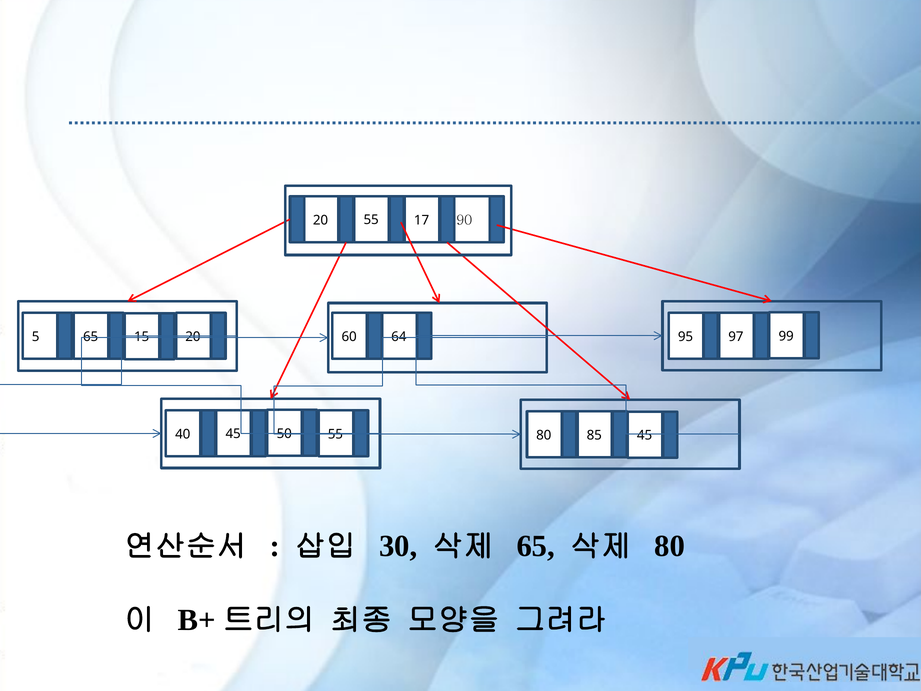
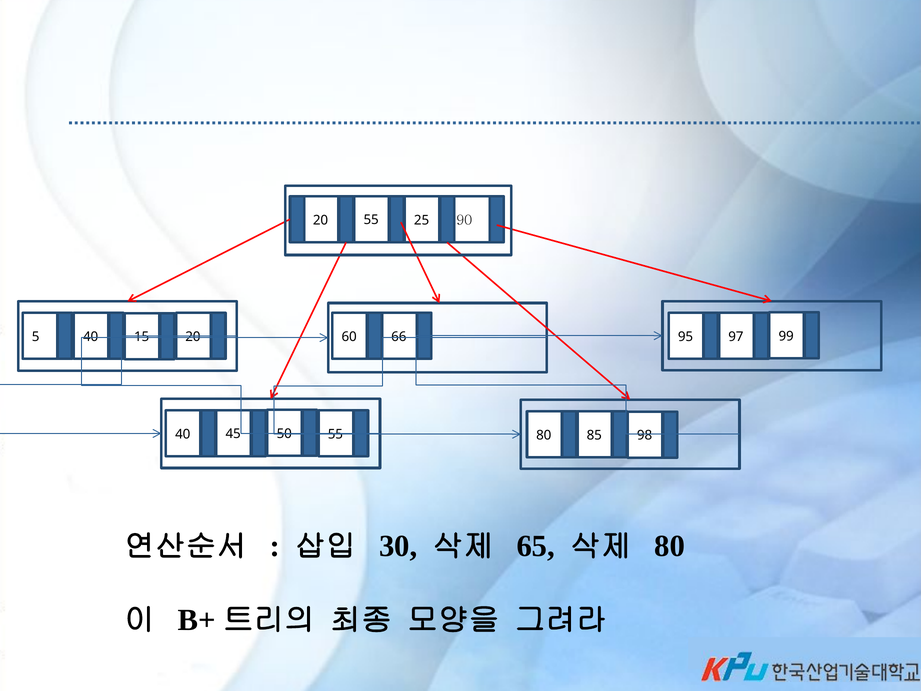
17: 17 -> 25 (422, 220)
5 65: 65 -> 40 (91, 337)
64: 64 -> 66 (399, 337)
85 45: 45 -> 98 (645, 435)
